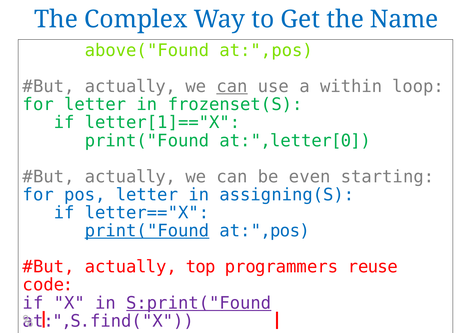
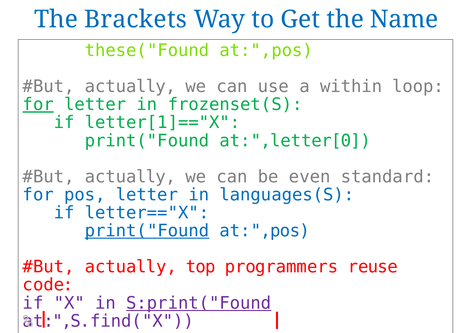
Complex: Complex -> Brackets (136, 19)
above("Found: above("Found -> these("Found (147, 50)
can underline: present -> none (232, 86)
for underline: none -> present (38, 104)
starting: starting -> standard (387, 177)
assigning(S: assigning(S -> languages(S (287, 195)
